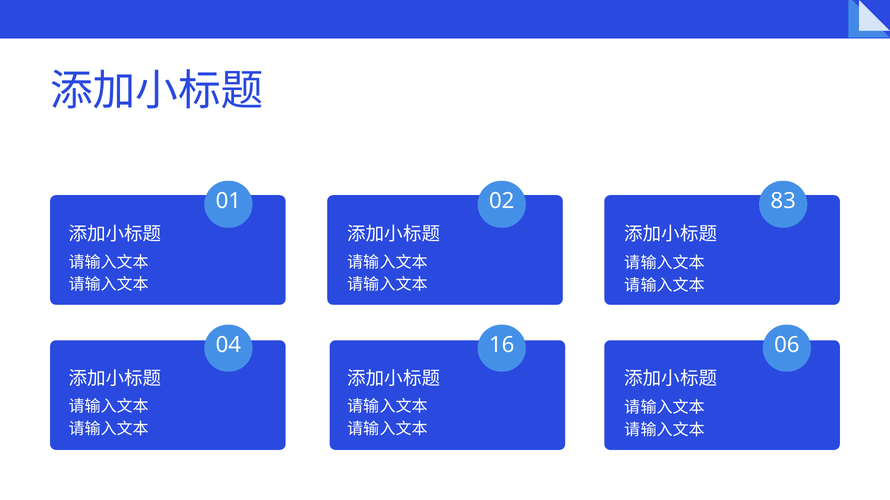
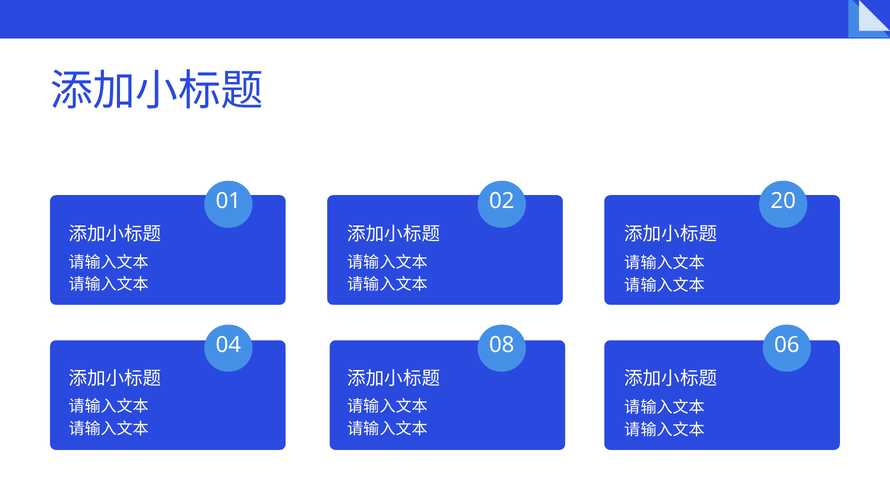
83: 83 -> 20 (783, 201)
16: 16 -> 08 (502, 345)
